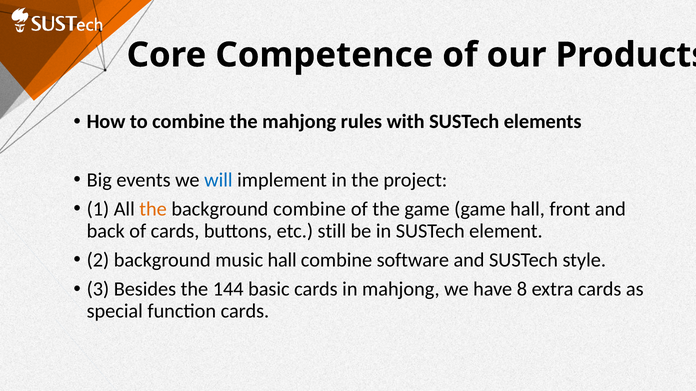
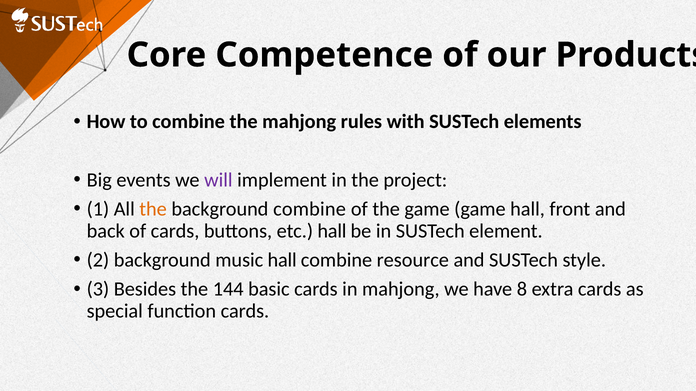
will colour: blue -> purple (218, 180)
etc still: still -> hall (332, 231)
software: software -> resource (413, 260)
